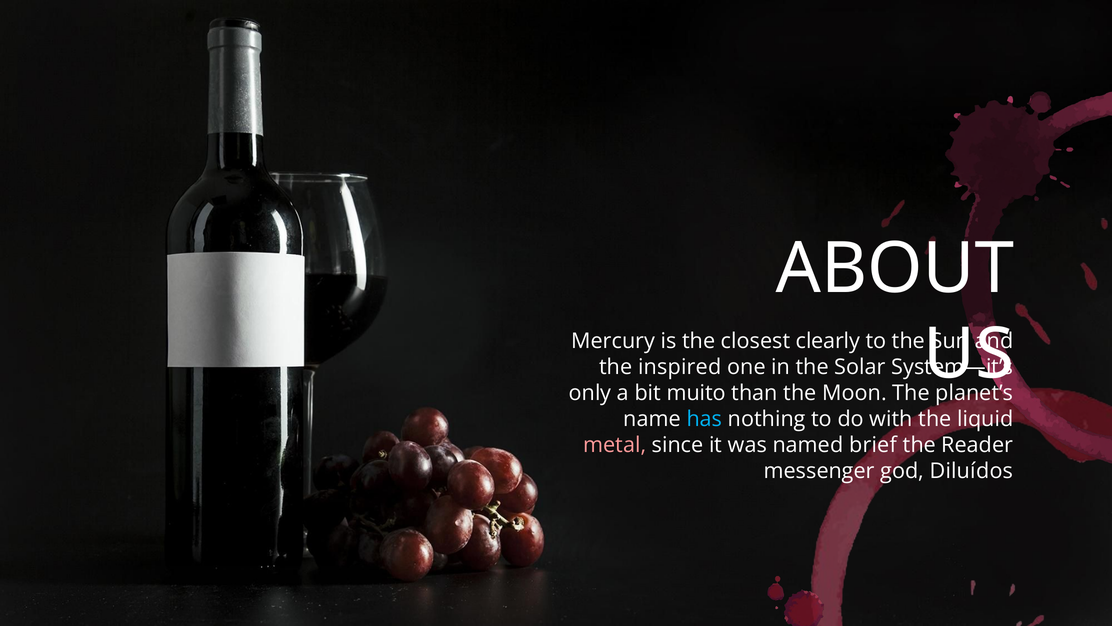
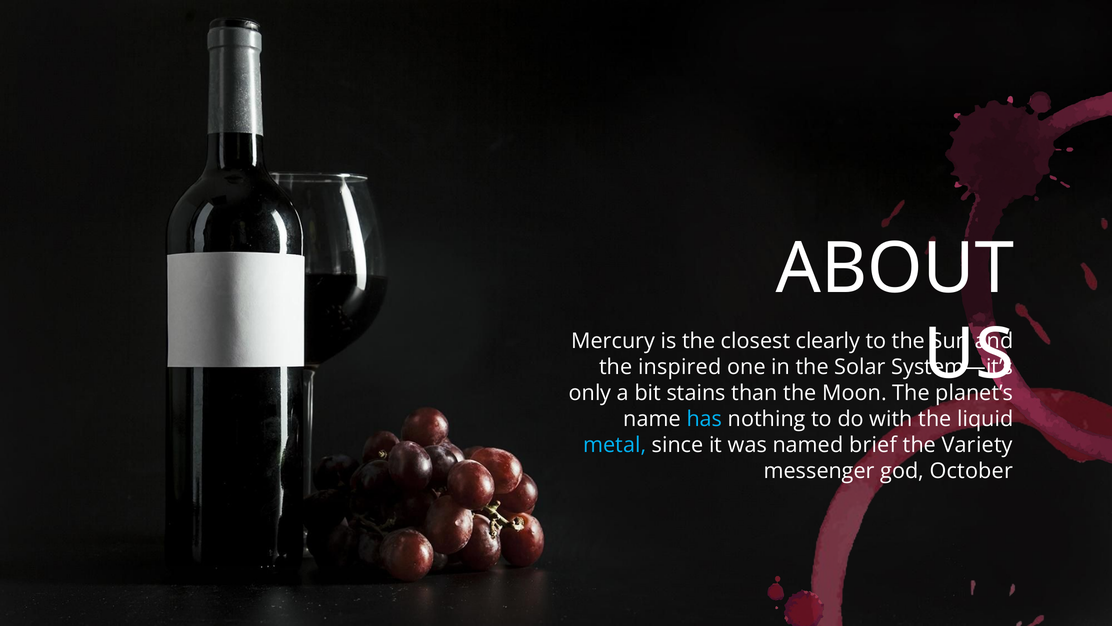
muito: muito -> stains (696, 393)
metal colour: pink -> light blue (615, 445)
Reader: Reader -> Variety (977, 445)
Diluídos: Diluídos -> October (971, 471)
